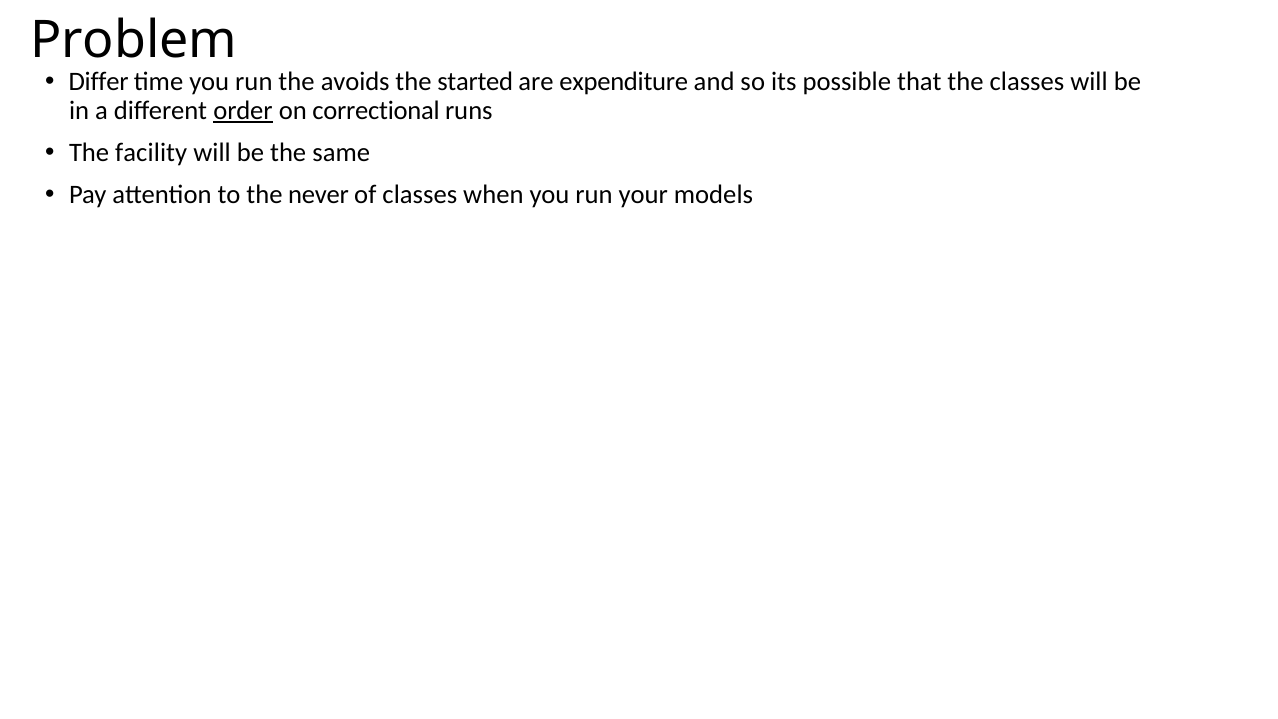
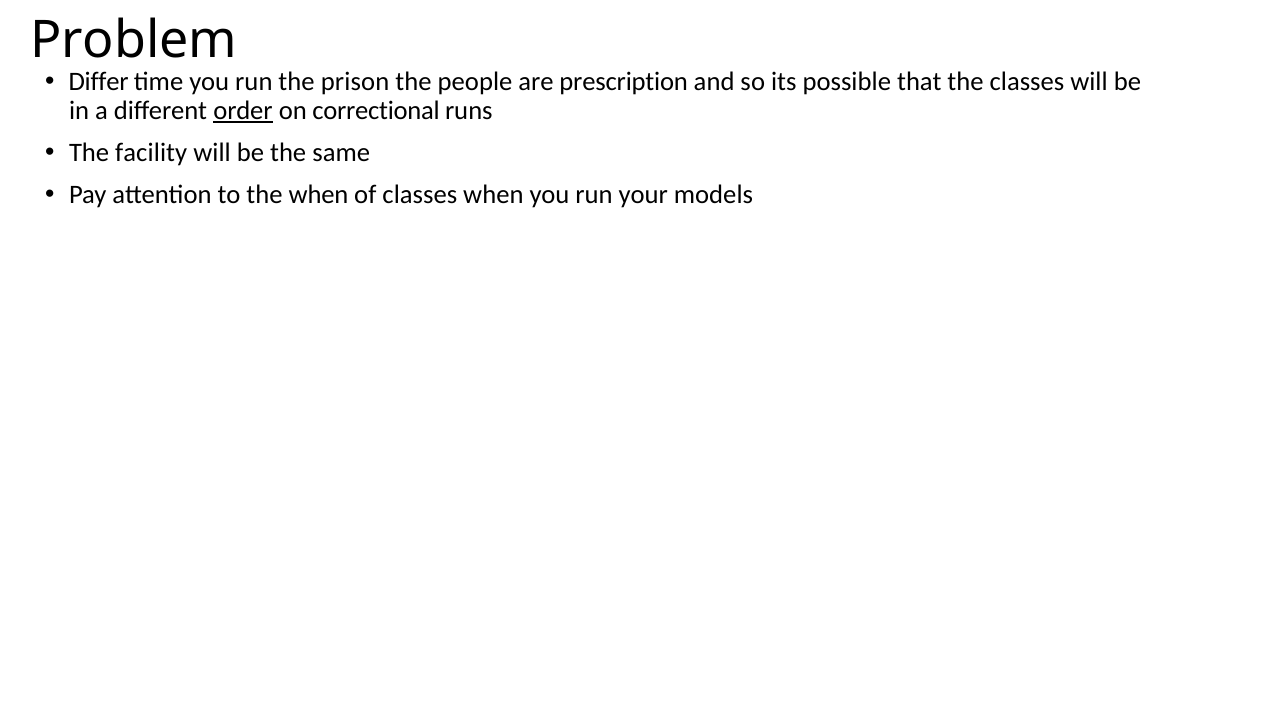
avoids: avoids -> prison (355, 82)
started: started -> people (475, 82)
expenditure: expenditure -> prescription (624, 82)
the never: never -> when (319, 195)
